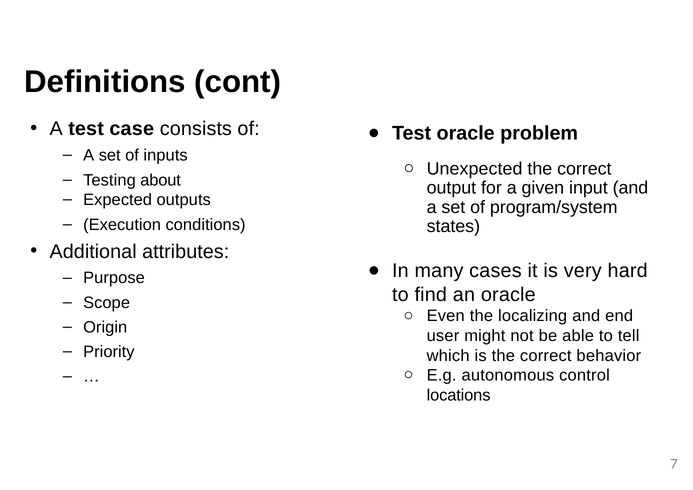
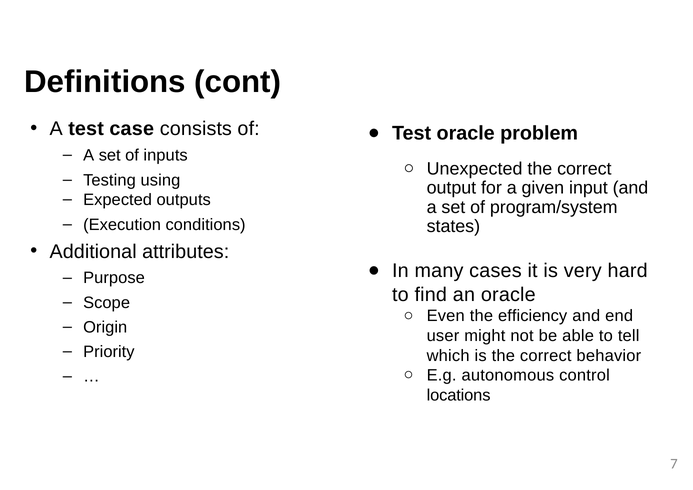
about: about -> using (160, 180)
localizing: localizing -> efficiency (533, 316)
